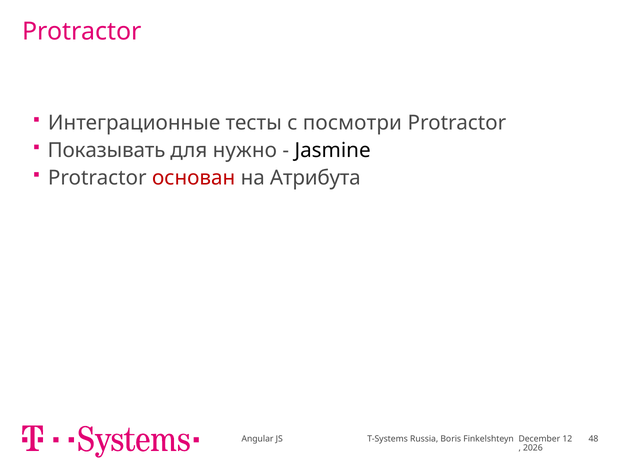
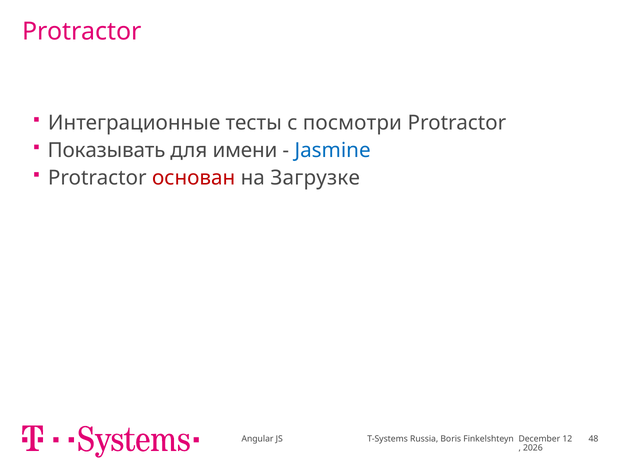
нужно: нужно -> имени (245, 150)
Jasmine colour: black -> blue (333, 150)
Атрибута: Атрибута -> Загрузке (315, 178)
